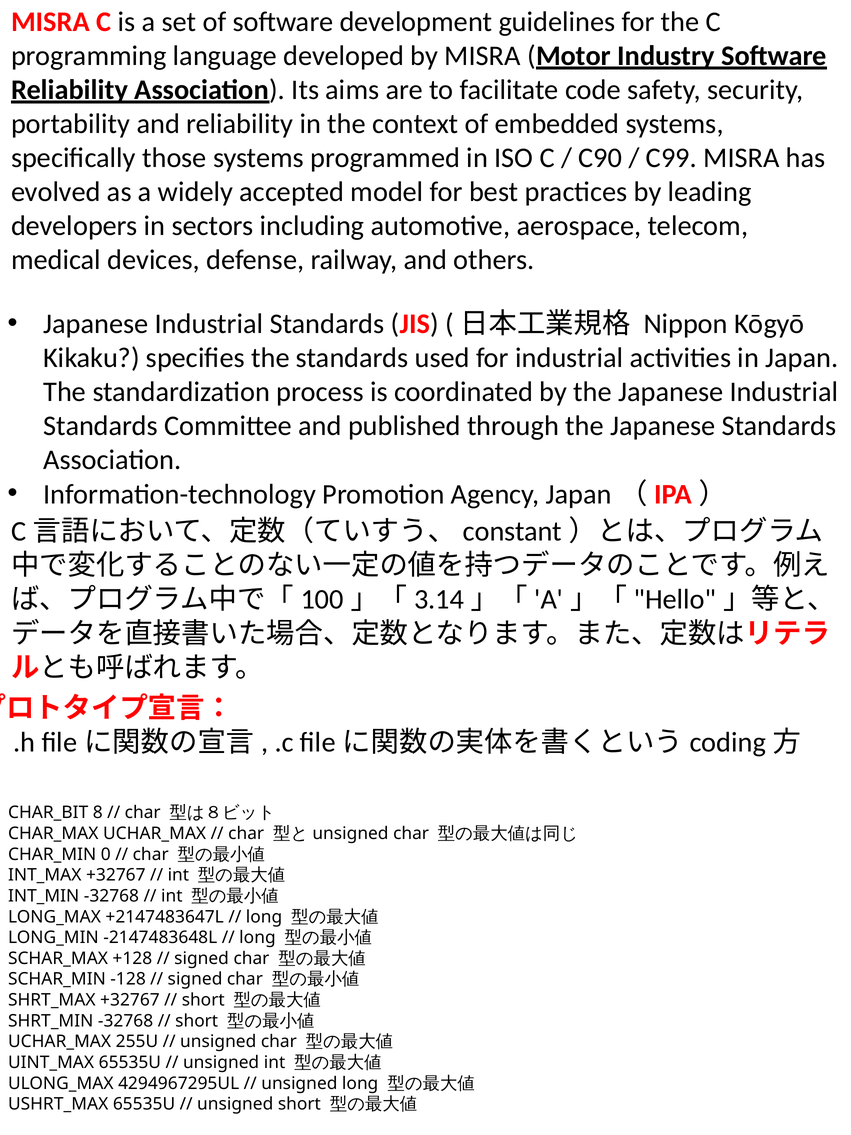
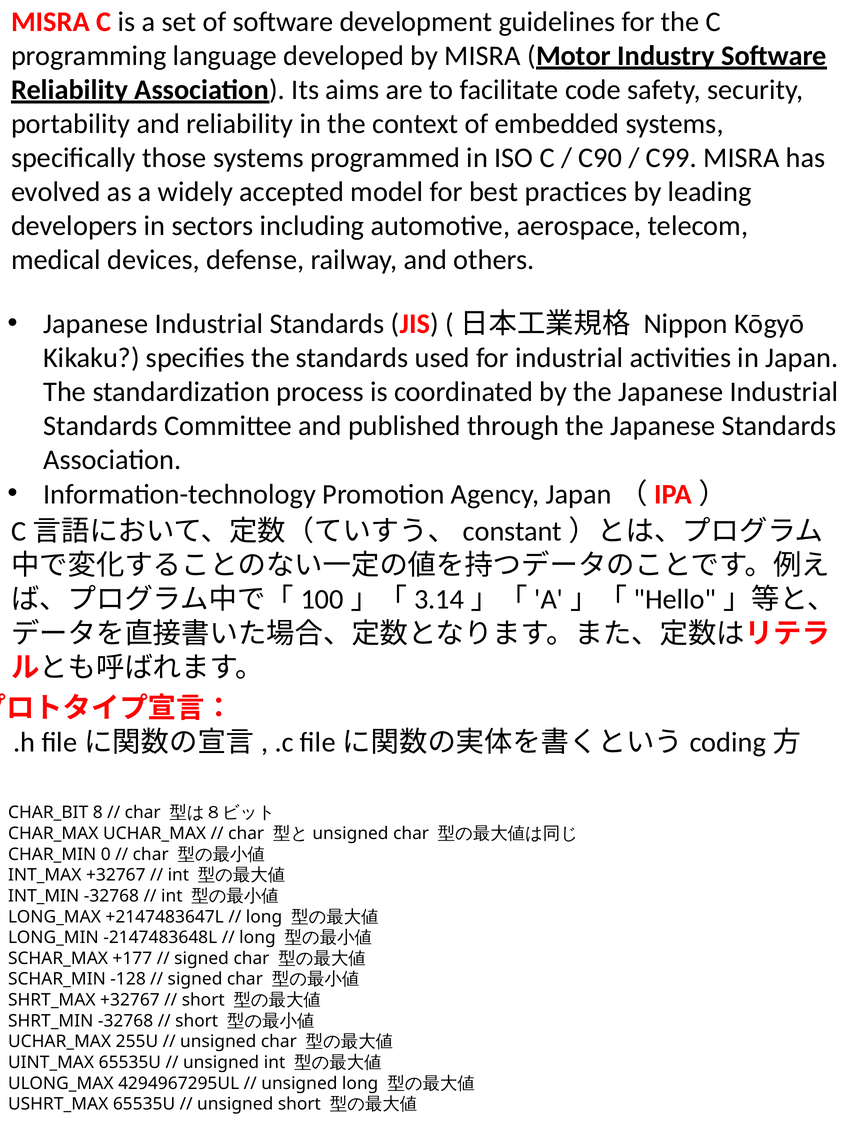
+128: +128 -> +177 (132, 958)
